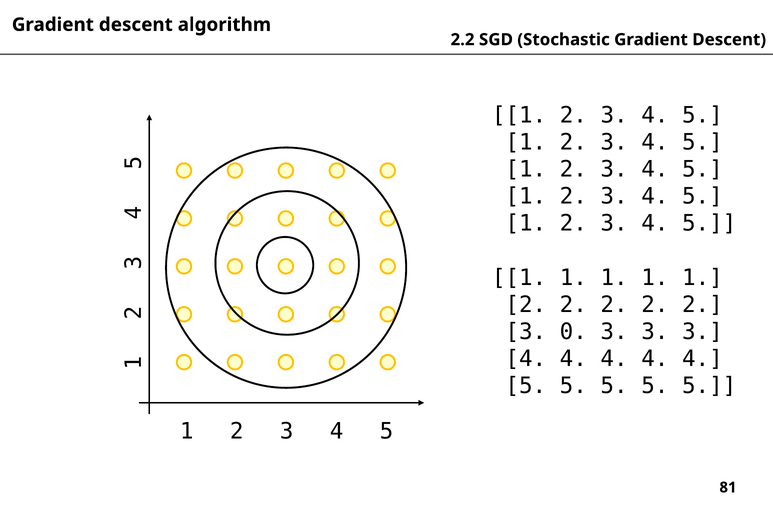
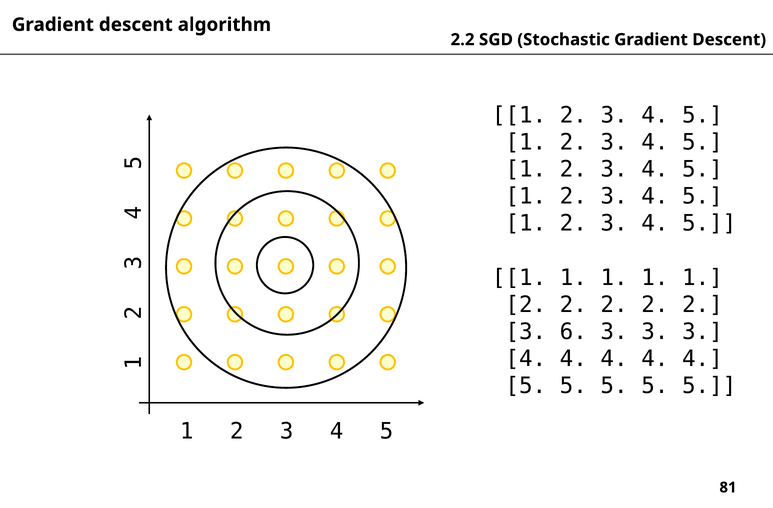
0: 0 -> 6 (573, 332)
